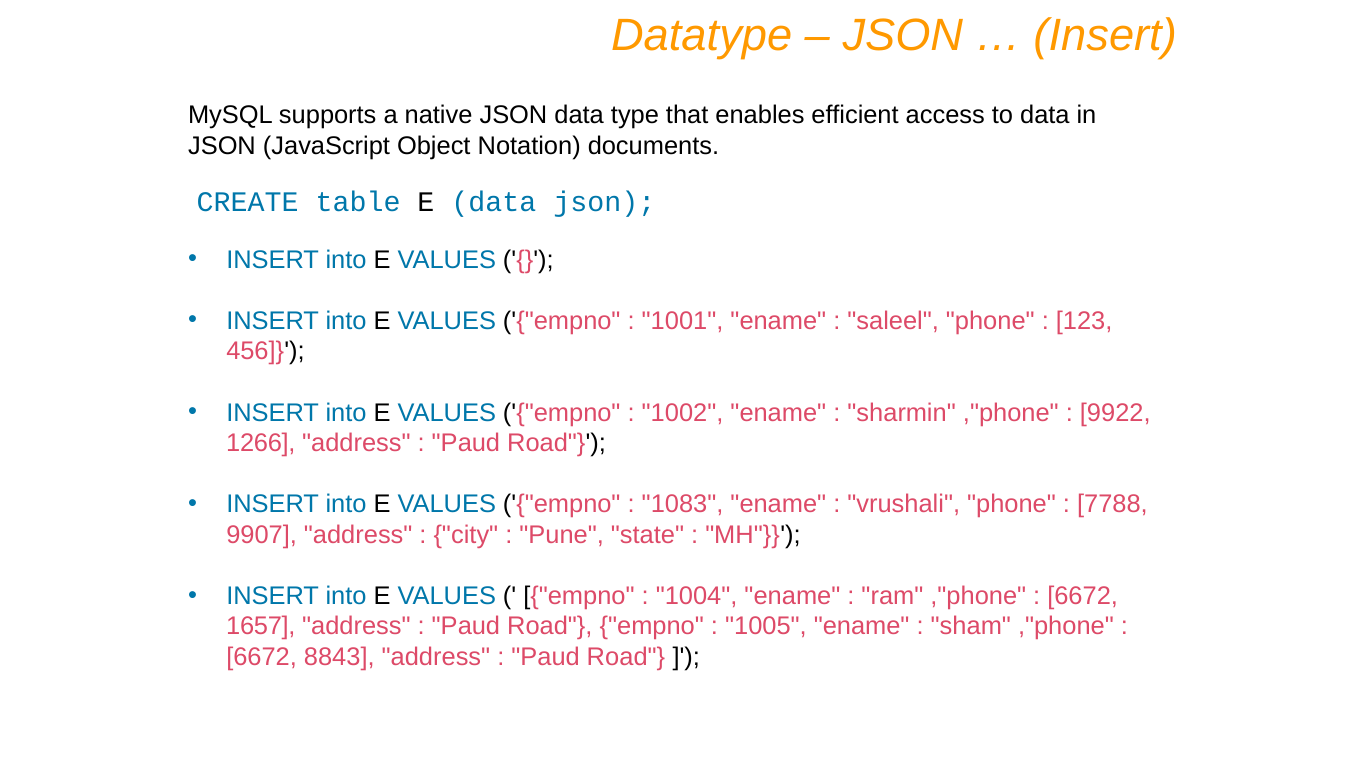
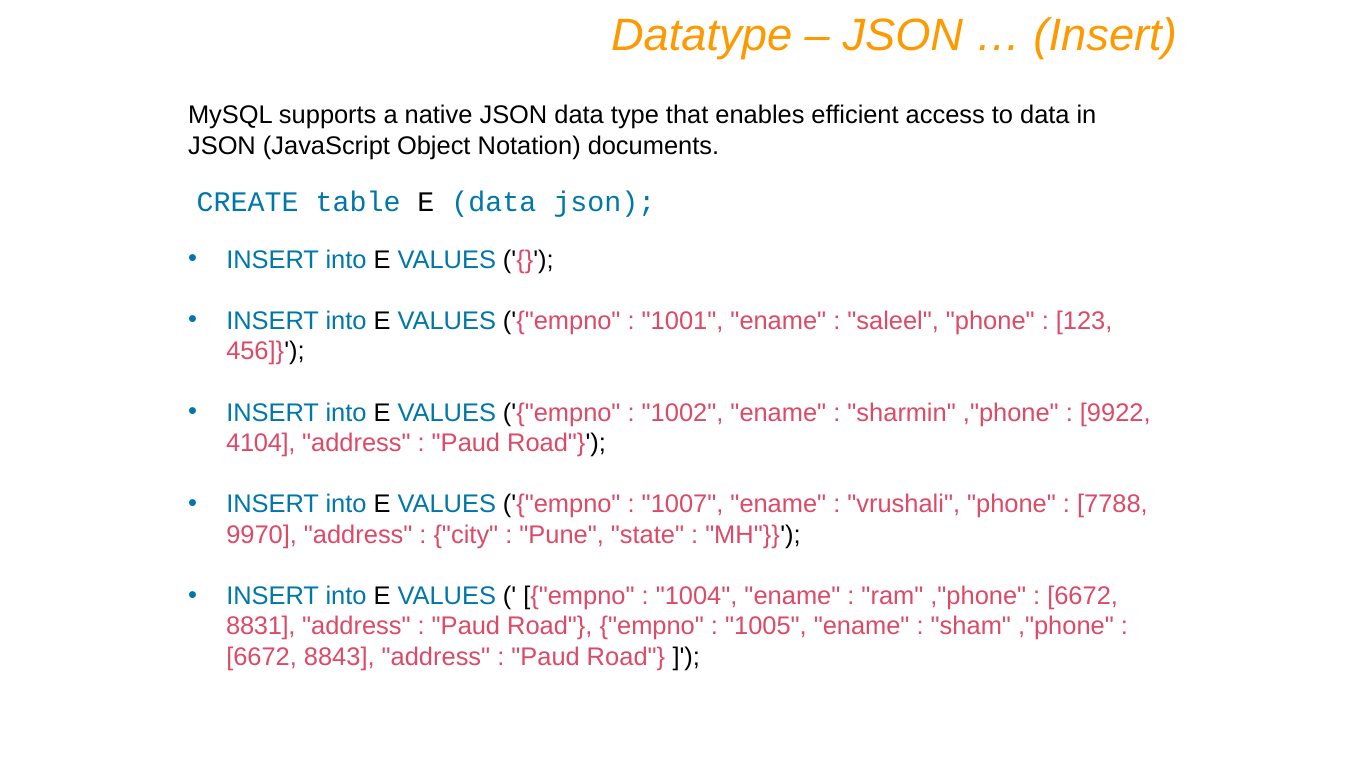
1266: 1266 -> 4104 (261, 443)
1083: 1083 -> 1007 (683, 504)
9907: 9907 -> 9970 (262, 534)
1657: 1657 -> 8831 (261, 626)
